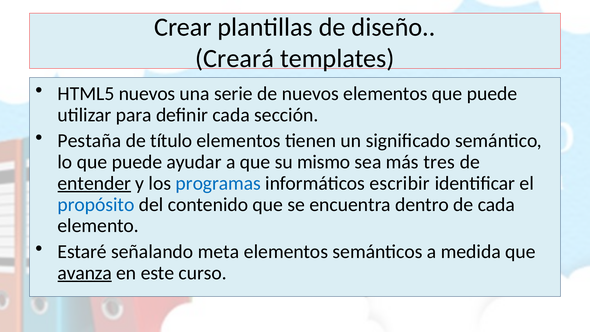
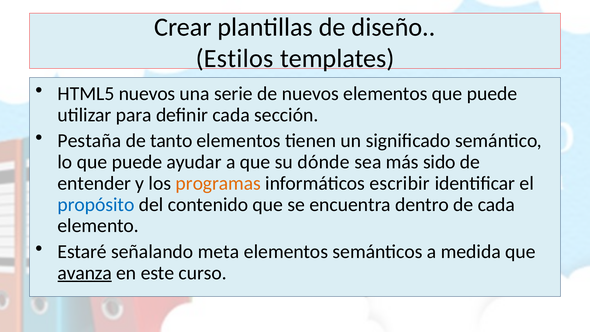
Creará: Creará -> Estilos (235, 58)
título: título -> tanto (171, 141)
mismo: mismo -> dónde (324, 162)
tres: tres -> sido (439, 162)
entender underline: present -> none (94, 183)
programas colour: blue -> orange (218, 183)
